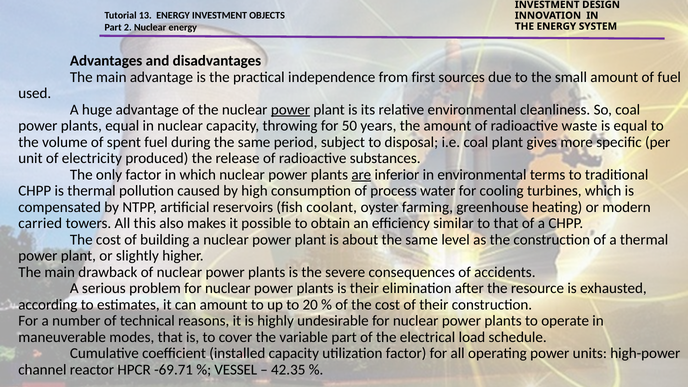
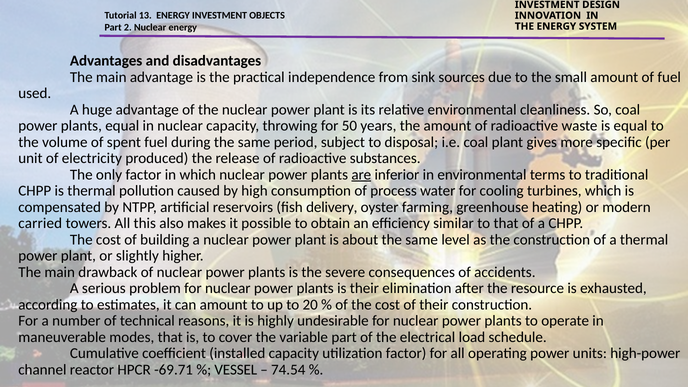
first: first -> sink (423, 77)
power underline: present -> none (290, 110)
coolant: coolant -> delivery (332, 207)
42.35: 42.35 -> 74.54 (288, 370)
